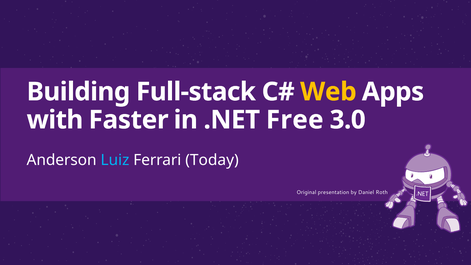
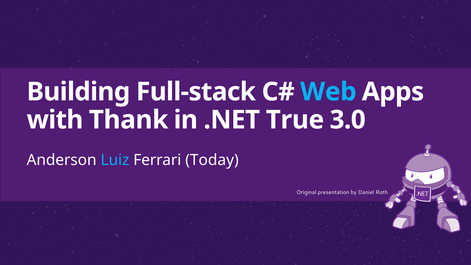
Web colour: yellow -> light blue (328, 92)
Faster: Faster -> Thank (129, 120)
Free: Free -> True (295, 120)
